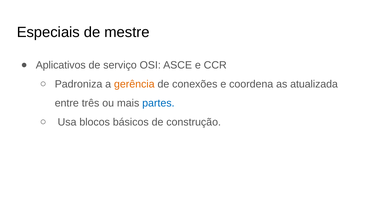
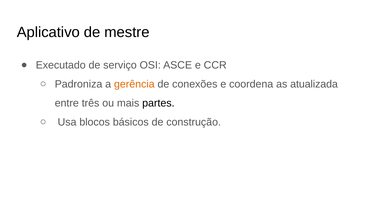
Especiais: Especiais -> Aplicativo (48, 32)
Aplicativos: Aplicativos -> Executado (61, 65)
partes colour: blue -> black (158, 103)
